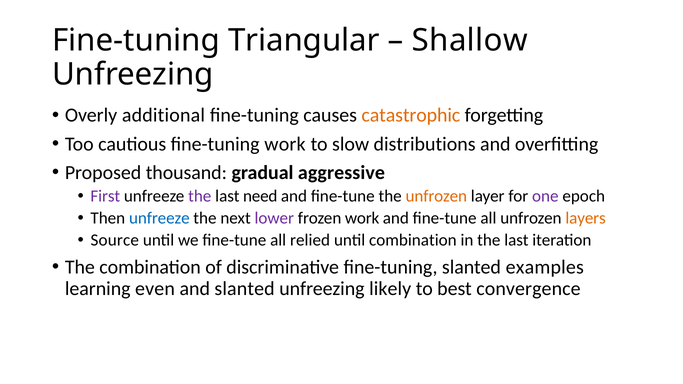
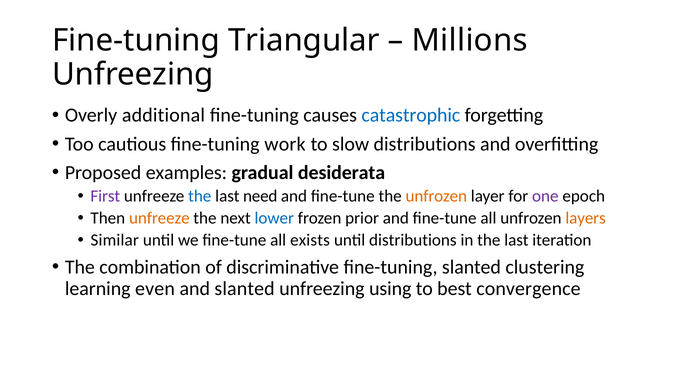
Shallow: Shallow -> Millions (470, 40)
catastrophic colour: orange -> blue (411, 115)
thousand: thousand -> examples (186, 173)
aggressive: aggressive -> desiderata (342, 173)
the colour: purple -> blue (200, 196)
unfreeze colour: blue -> orange (159, 218)
lower colour: purple -> blue (274, 218)
frozen work: work -> prior (362, 218)
Source: Source -> Similar (115, 240)
relied: relied -> exists (310, 240)
until combination: combination -> distributions (413, 240)
examples: examples -> clustering (545, 267)
likely: likely -> using (390, 289)
